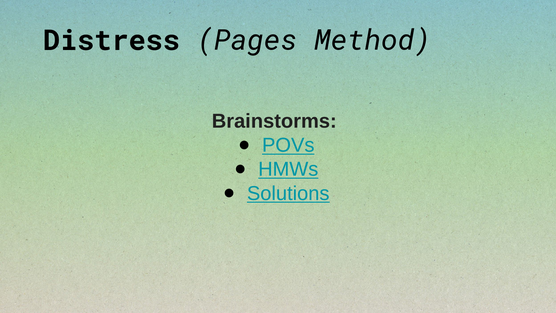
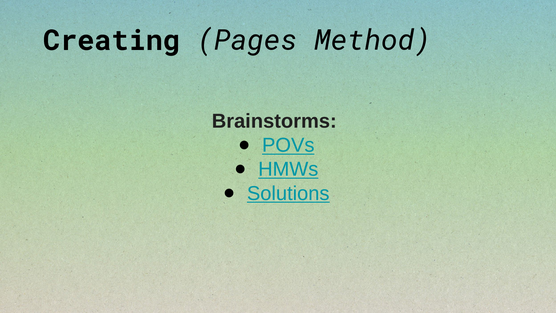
Distress: Distress -> Creating (111, 41)
